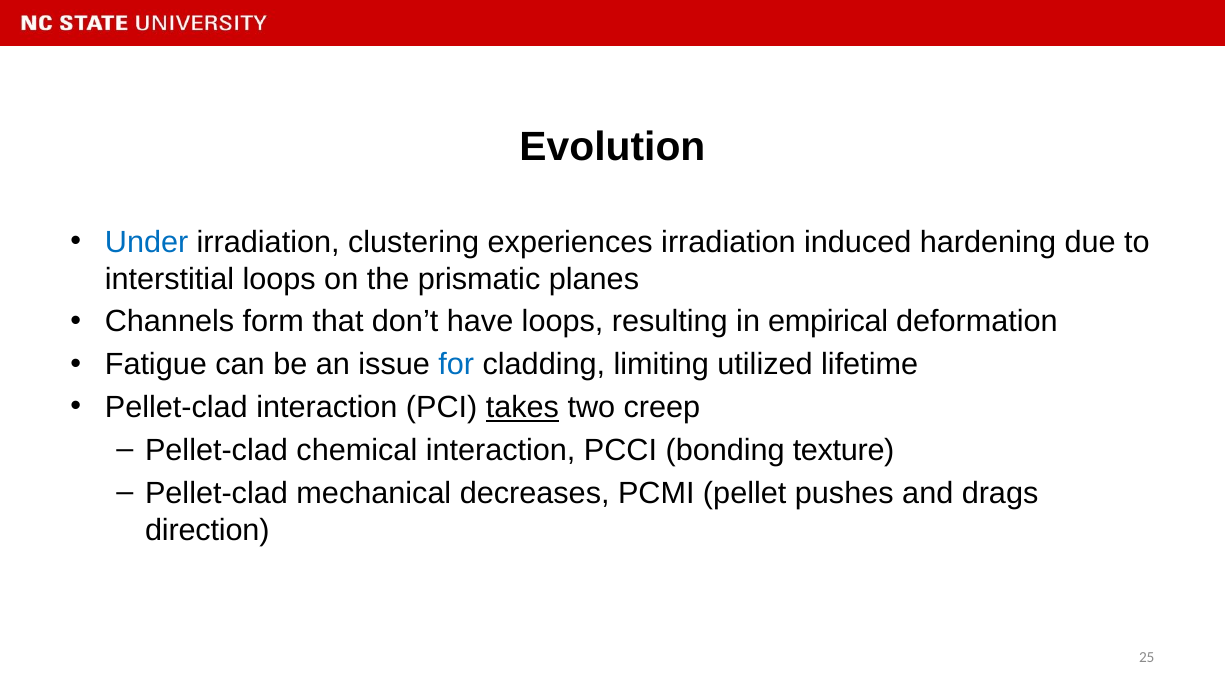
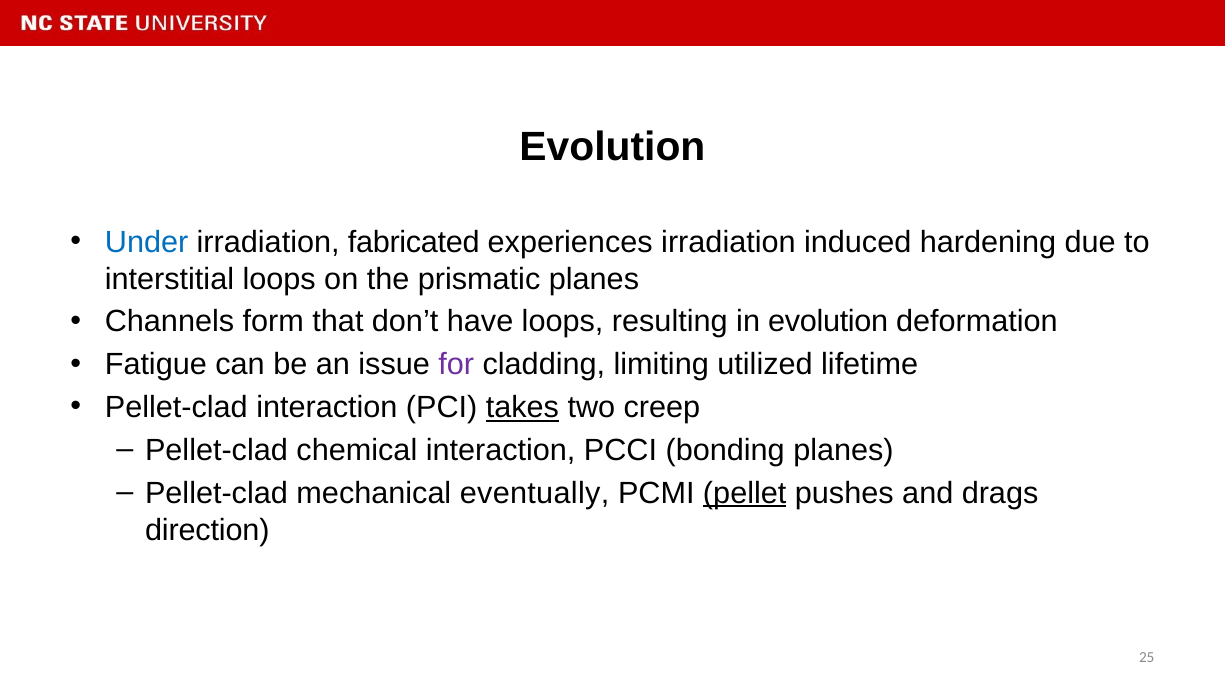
clustering: clustering -> fabricated (414, 242)
in empirical: empirical -> evolution (828, 322)
for colour: blue -> purple (456, 365)
bonding texture: texture -> planes (843, 450)
decreases: decreases -> eventually (535, 493)
pellet underline: none -> present (745, 493)
